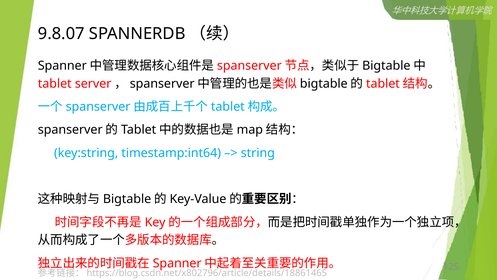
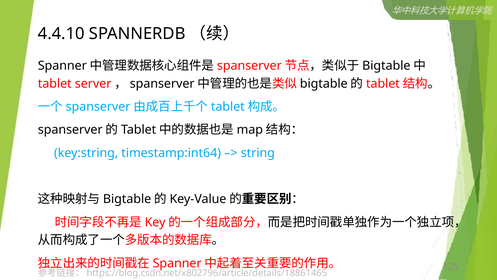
9.8.07: 9.8.07 -> 4.4.10 (61, 34)
